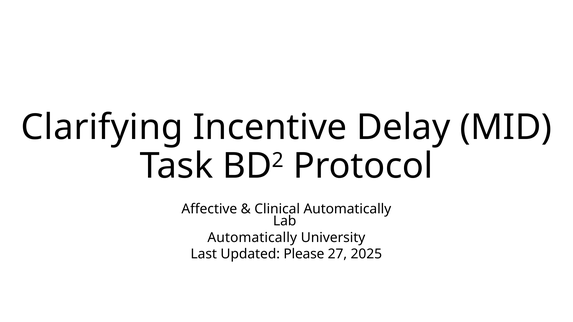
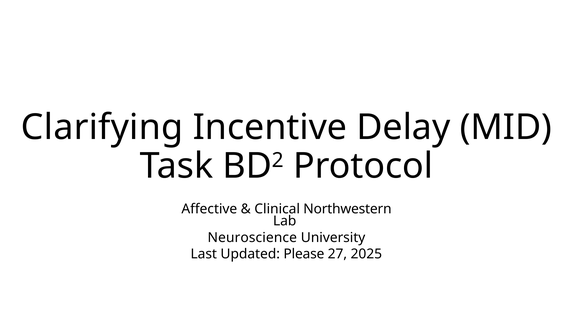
Clinical Automatically: Automatically -> Northwestern (347, 209)
Automatically: Automatically -> Neuroscience (252, 238)
